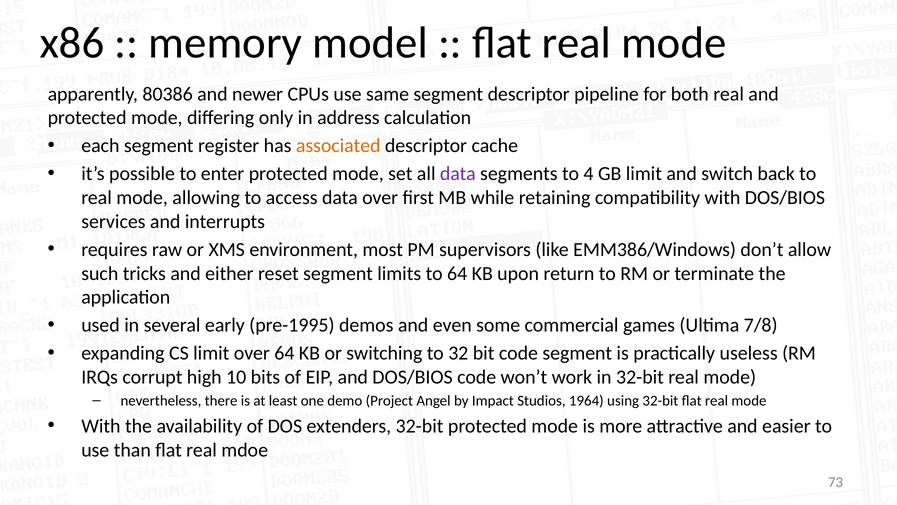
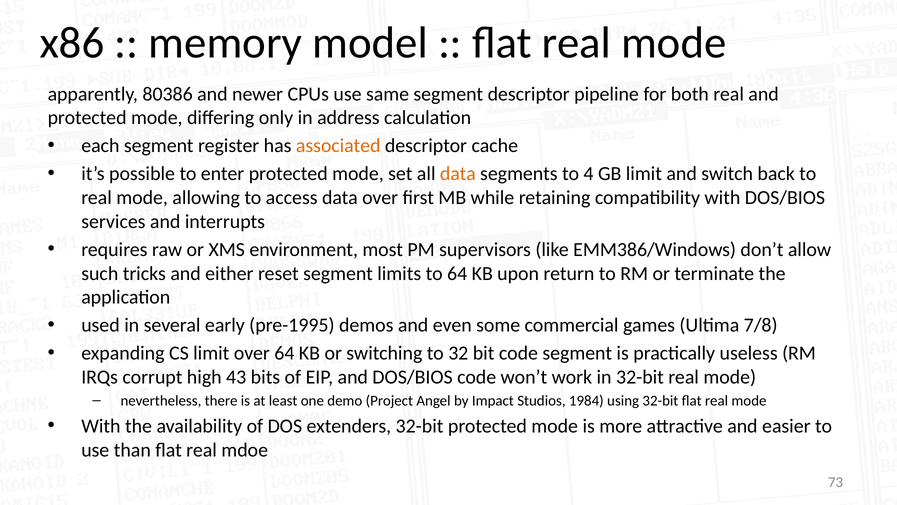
data colour: purple -> orange (458, 174)
10: 10 -> 43 (236, 377)
1964: 1964 -> 1984 (586, 400)
